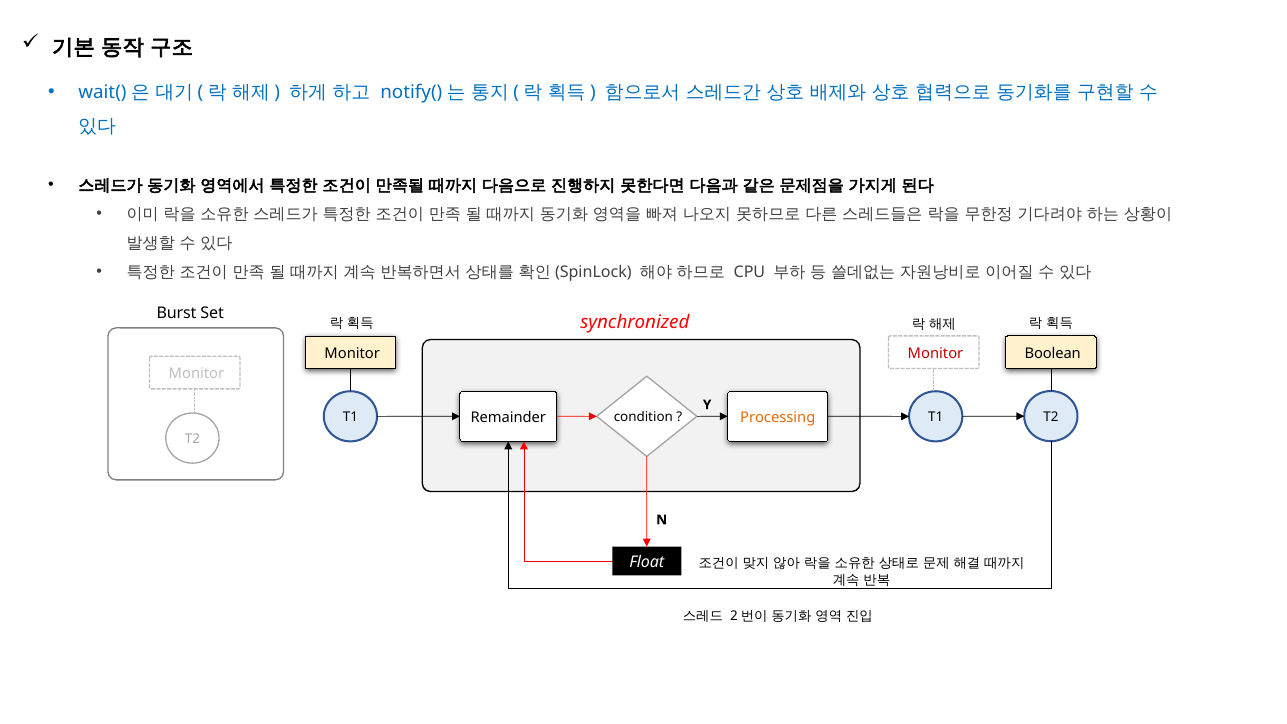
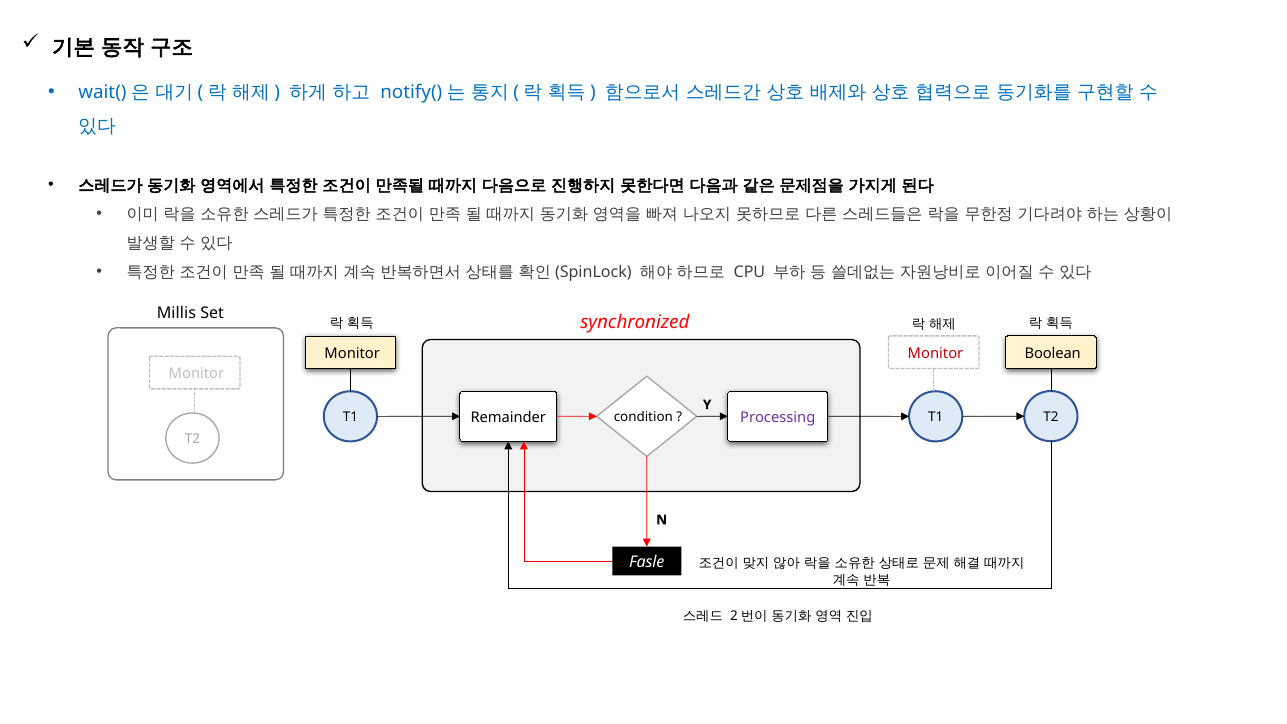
Burst: Burst -> Millis (176, 313)
Processing colour: orange -> purple (778, 417)
Float: Float -> Fasle (647, 562)
